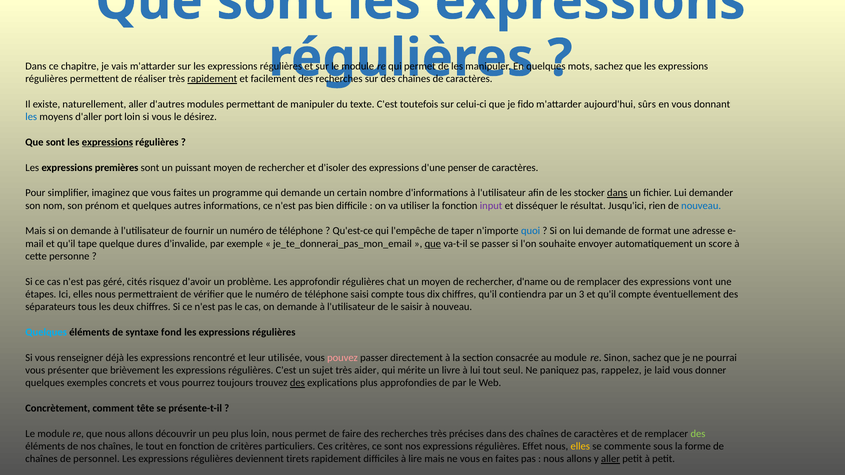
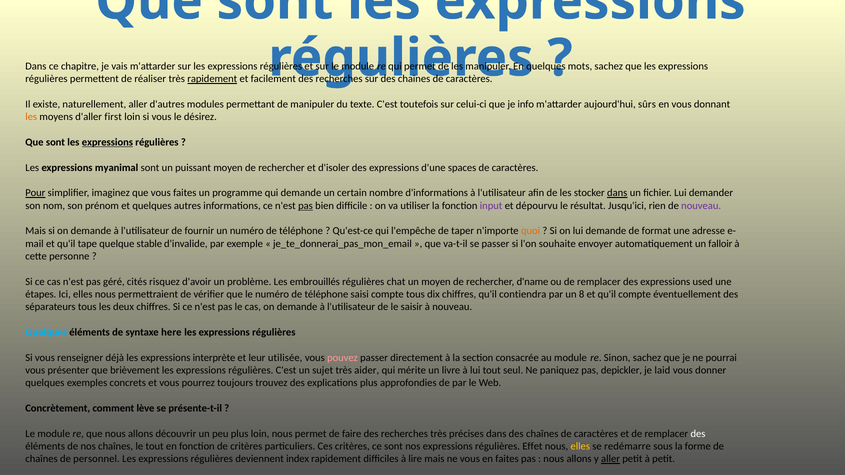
fido: fido -> info (526, 104)
les colour: blue -> orange (31, 117)
port: port -> first (113, 117)
premières: premières -> myanimal (117, 168)
penser: penser -> spaces (462, 168)
Pour underline: none -> present (35, 193)
pas underline: none -> present (305, 206)
disséquer: disséquer -> dépourvu (537, 206)
nouveau colour: blue -> purple (701, 206)
quoi colour: blue -> orange (531, 231)
dures: dures -> stable (149, 244)
que underline: present -> none (433, 244)
score: score -> falloir (720, 244)
approfondir: approfondir -> embrouillés (315, 282)
vont: vont -> used (703, 282)
3: 3 -> 8 (582, 294)
fond: fond -> here (171, 332)
rencontré: rencontré -> interprète (214, 358)
rappelez: rappelez -> depickler (621, 370)
des underline: present -> none (297, 383)
tête: tête -> lève (145, 409)
des colour: light green -> white (698, 434)
commente: commente -> redémarre (628, 447)
tirets: tirets -> index (298, 459)
